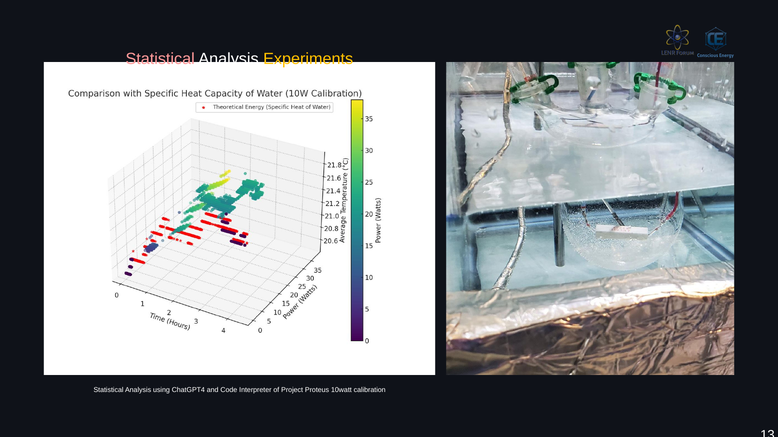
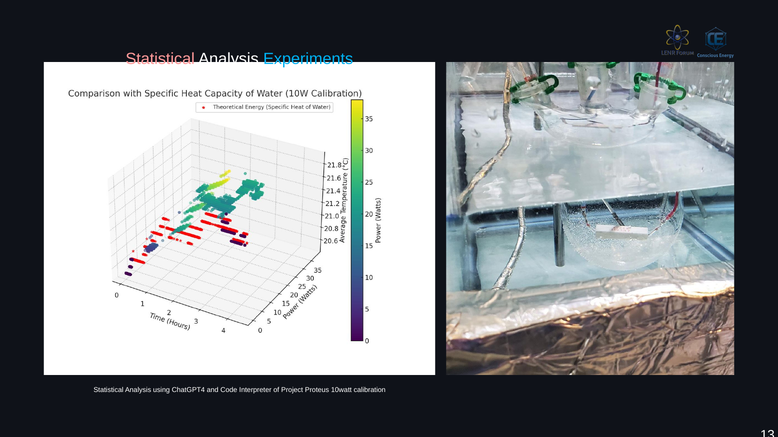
Experiments colour: yellow -> light blue (308, 59)
